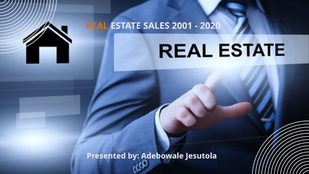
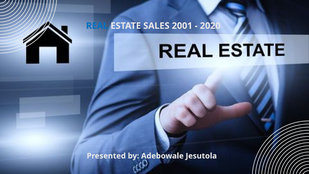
REAL colour: orange -> blue (97, 26)
